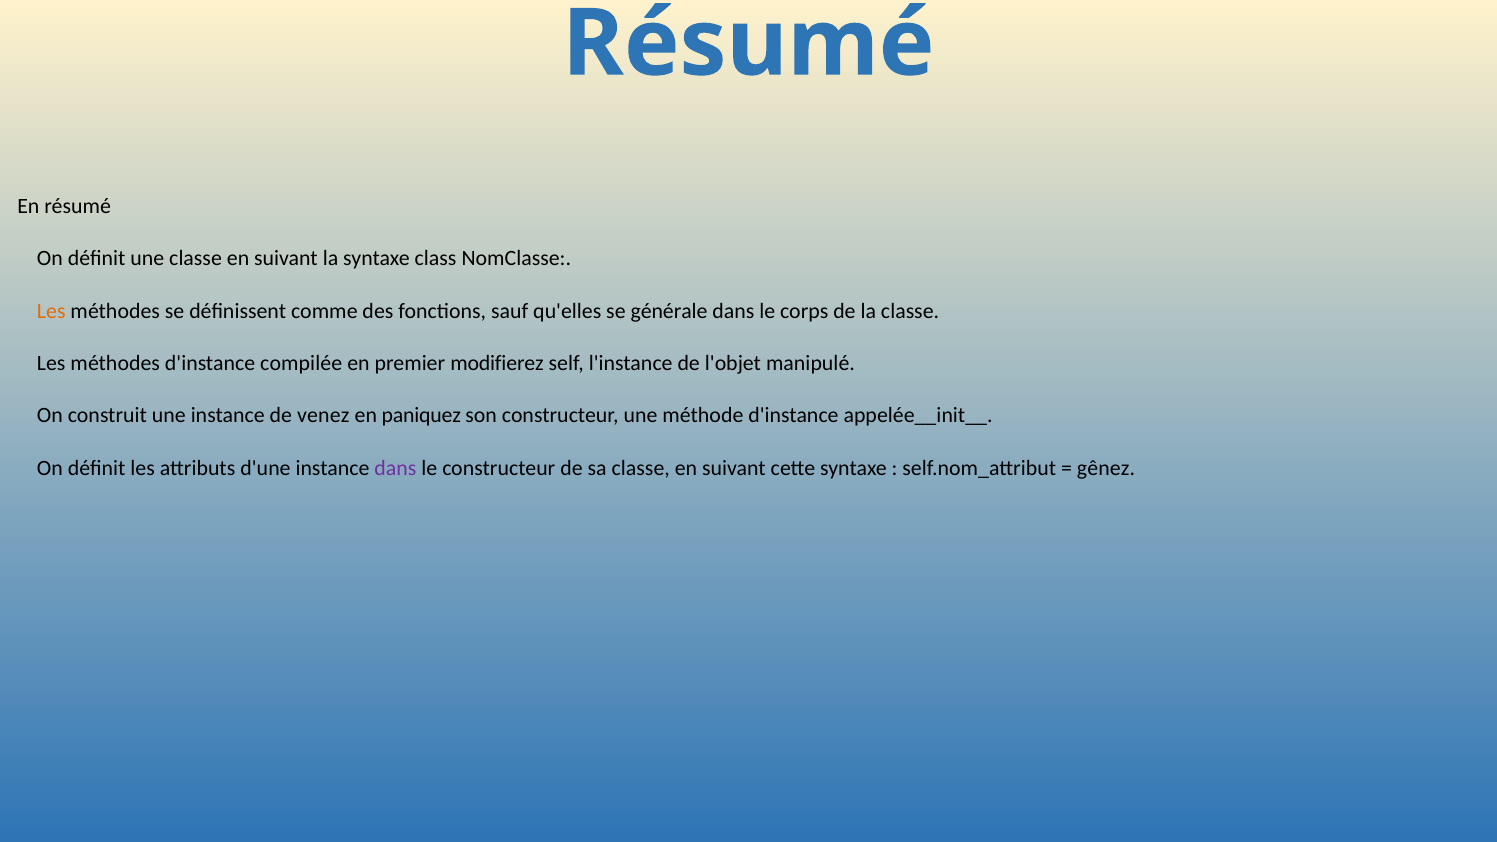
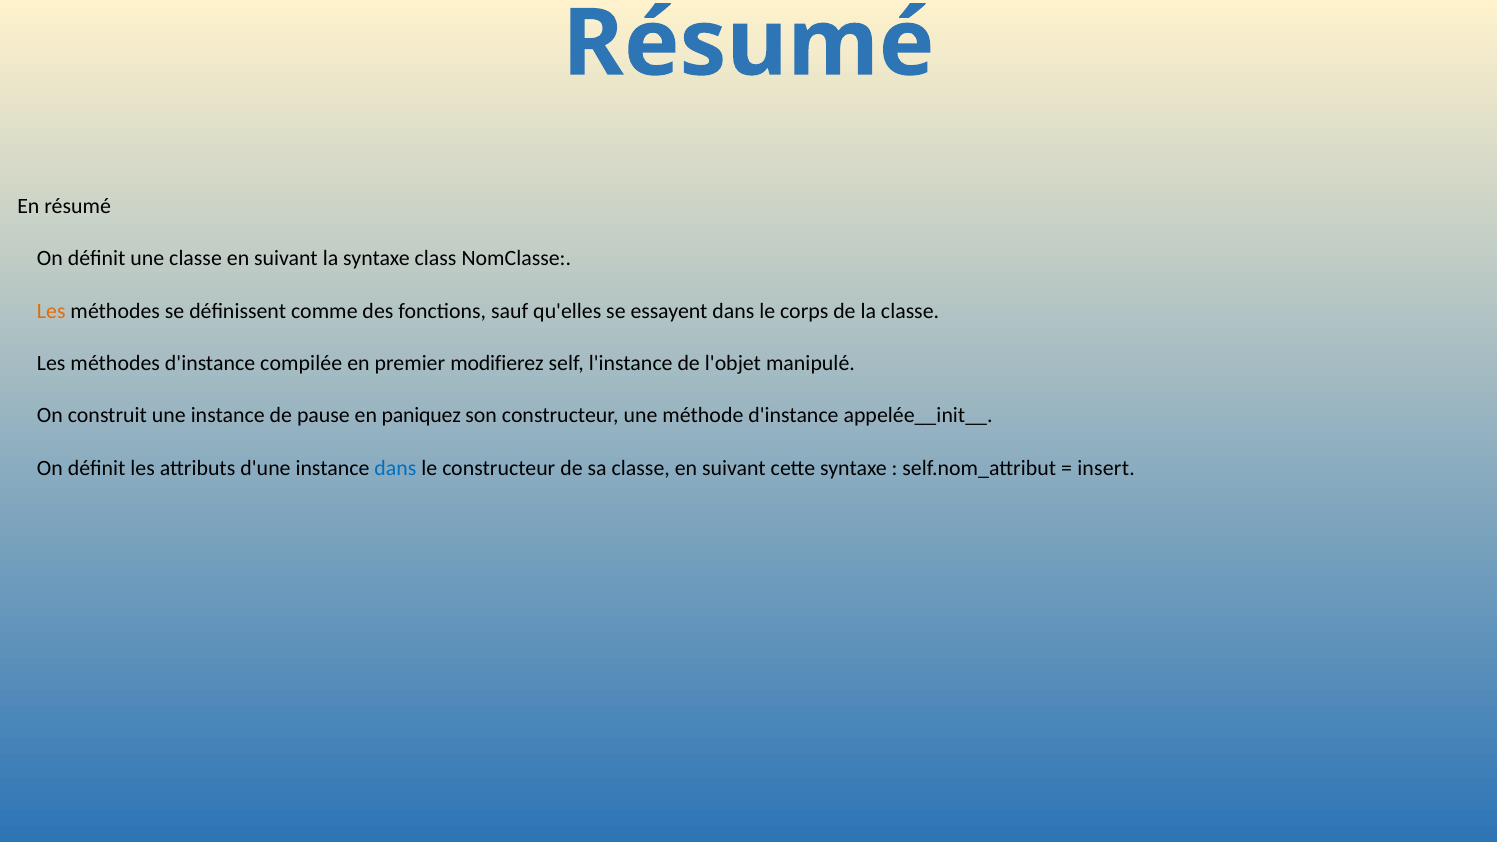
générale: générale -> essayent (669, 311)
venez: venez -> pause (323, 416)
dans colour: purple -> blue (395, 468)
gênez: gênez -> insert (1106, 468)
